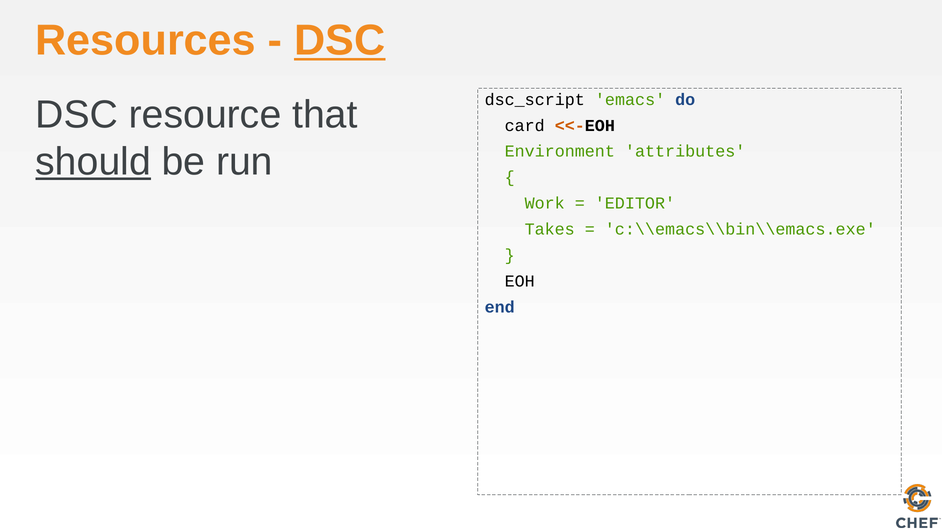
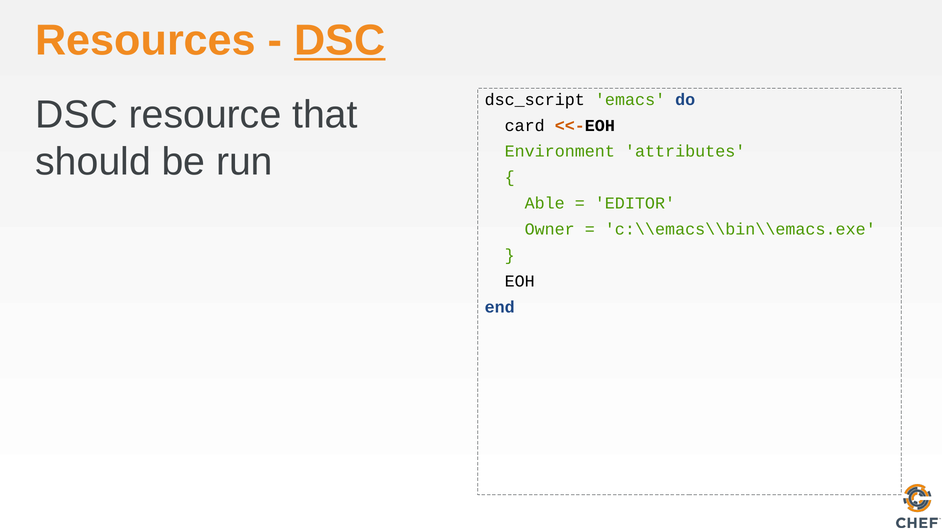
should underline: present -> none (93, 162)
Work: Work -> Able (545, 203)
Takes: Takes -> Owner (550, 229)
